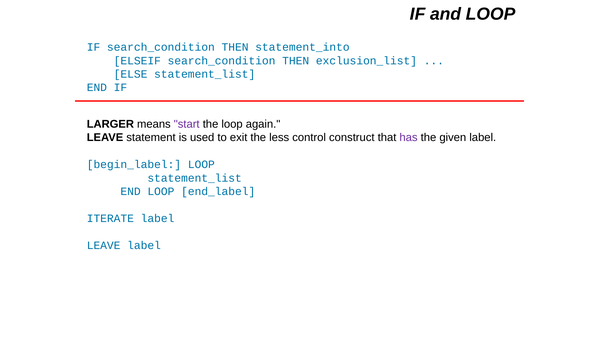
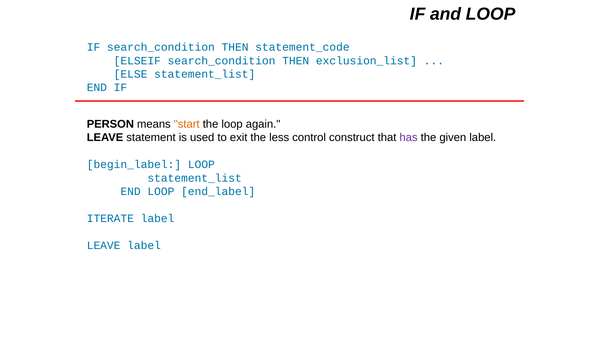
statement_into: statement_into -> statement_code (302, 47)
LARGER: LARGER -> PERSON (110, 124)
start colour: purple -> orange (187, 124)
